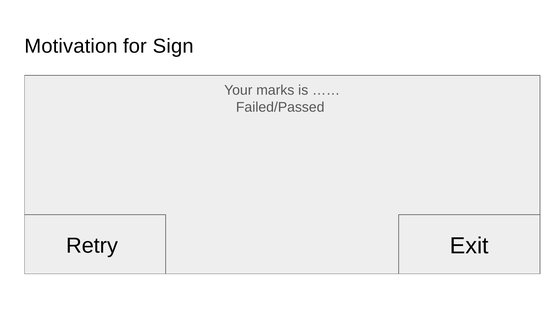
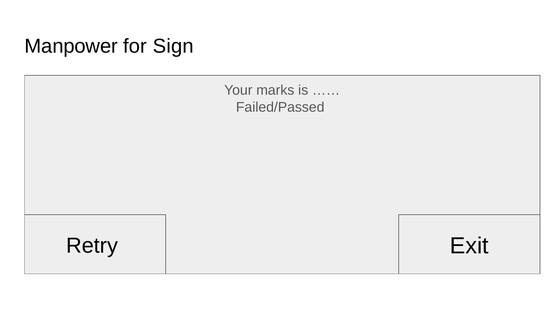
Motivation: Motivation -> Manpower (71, 46)
